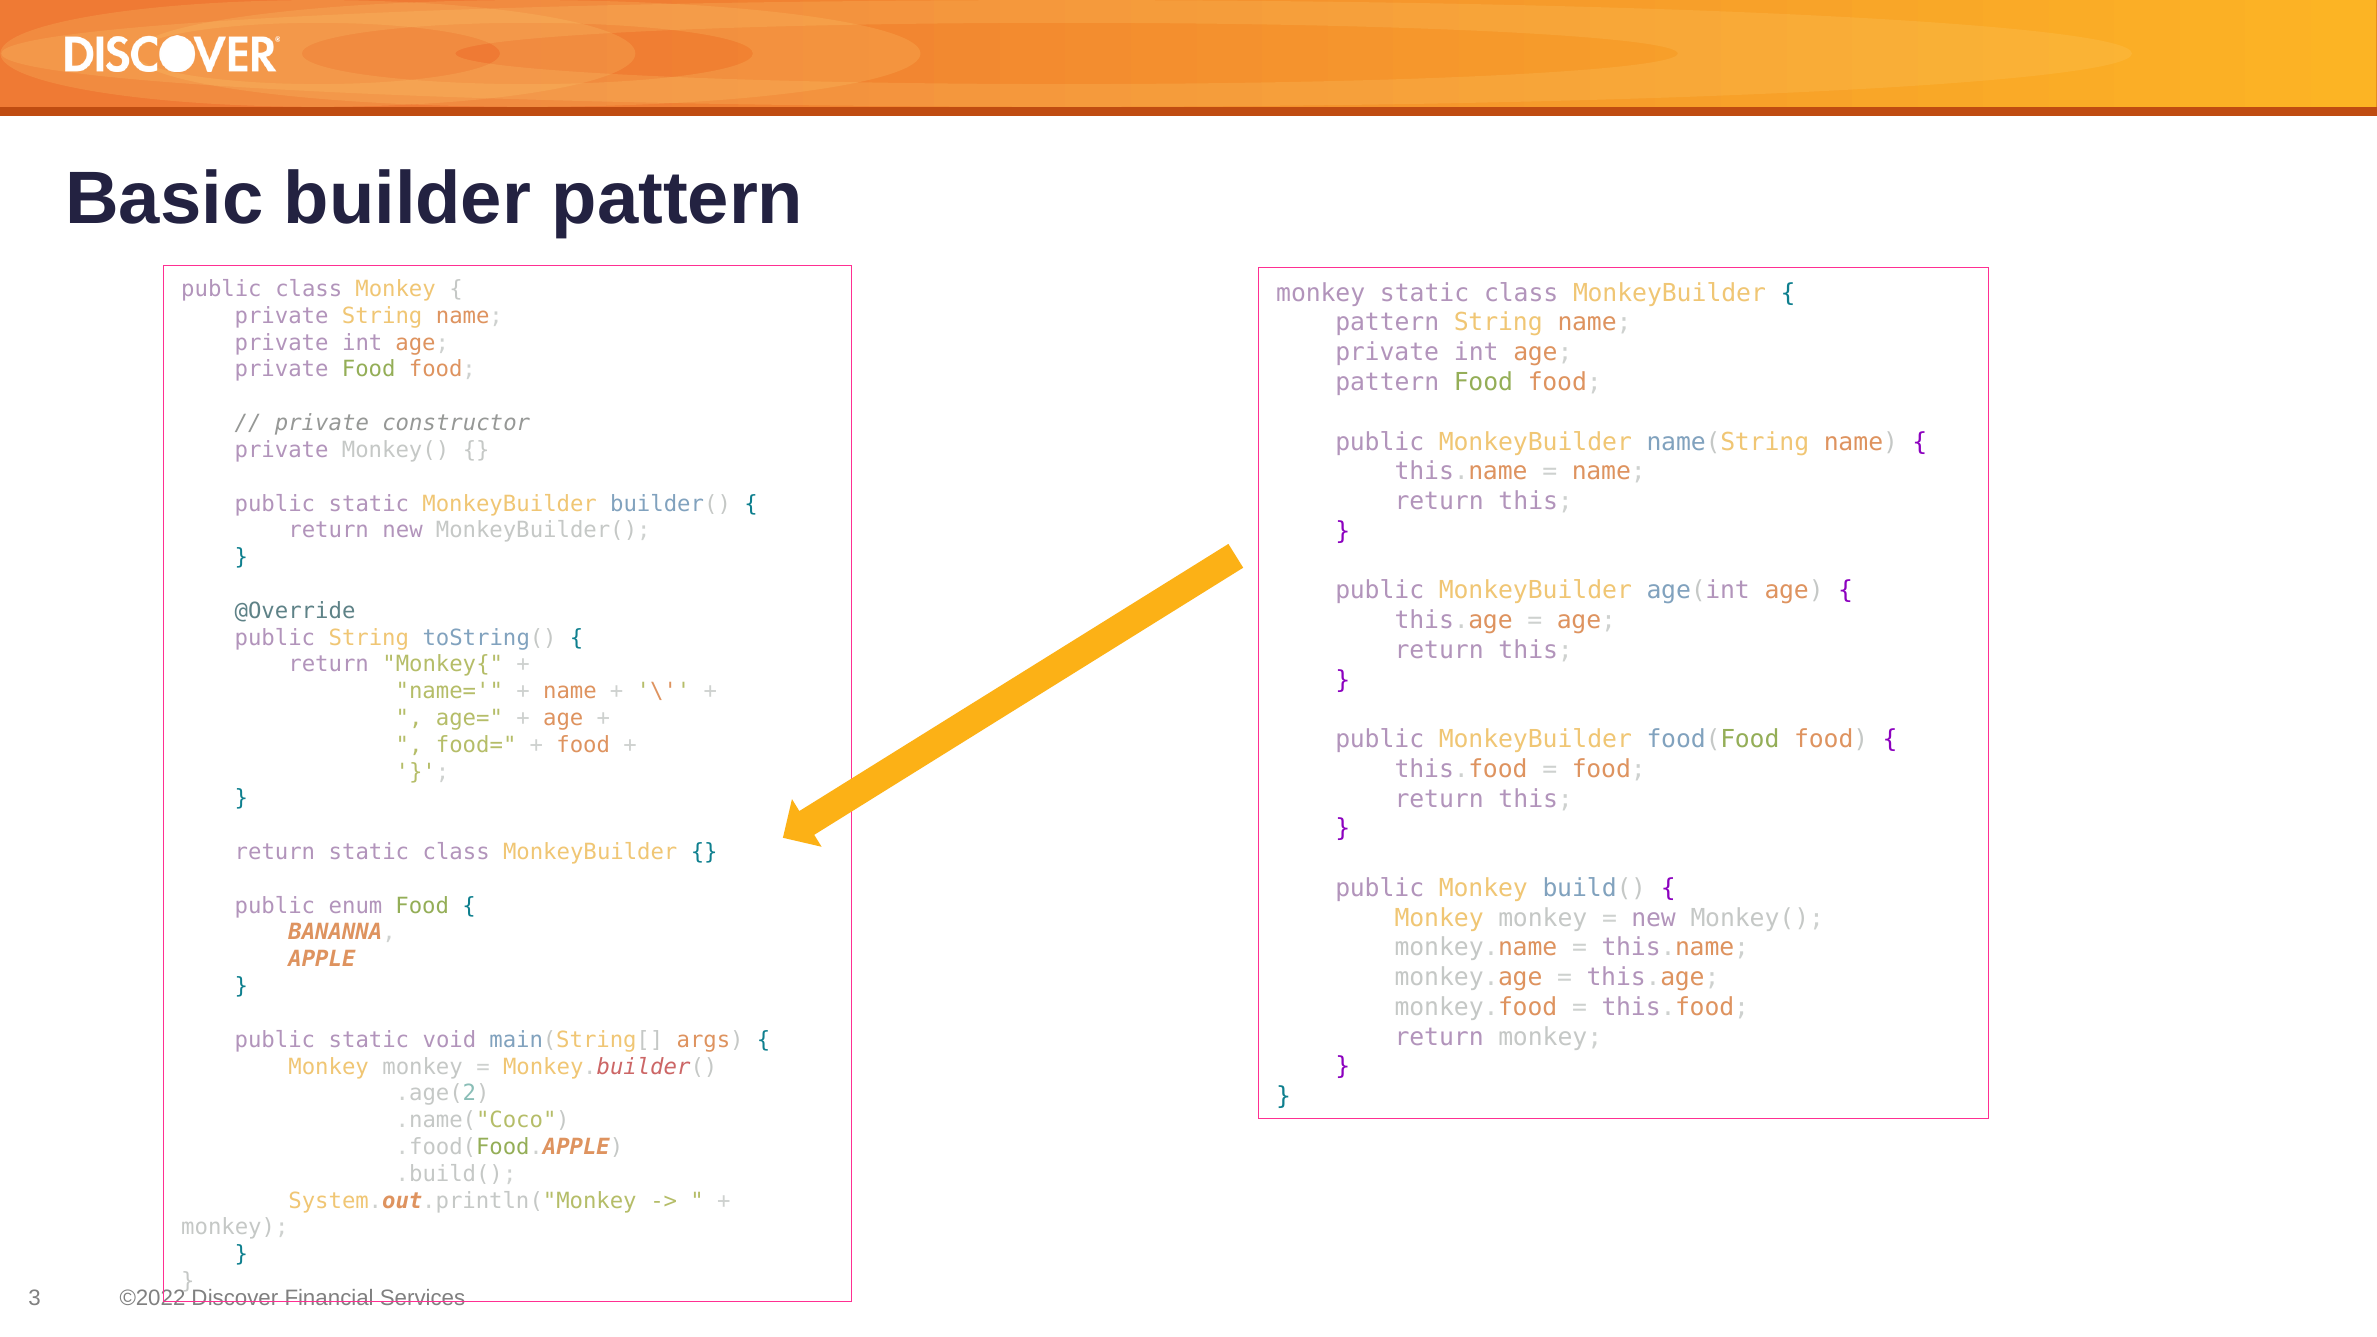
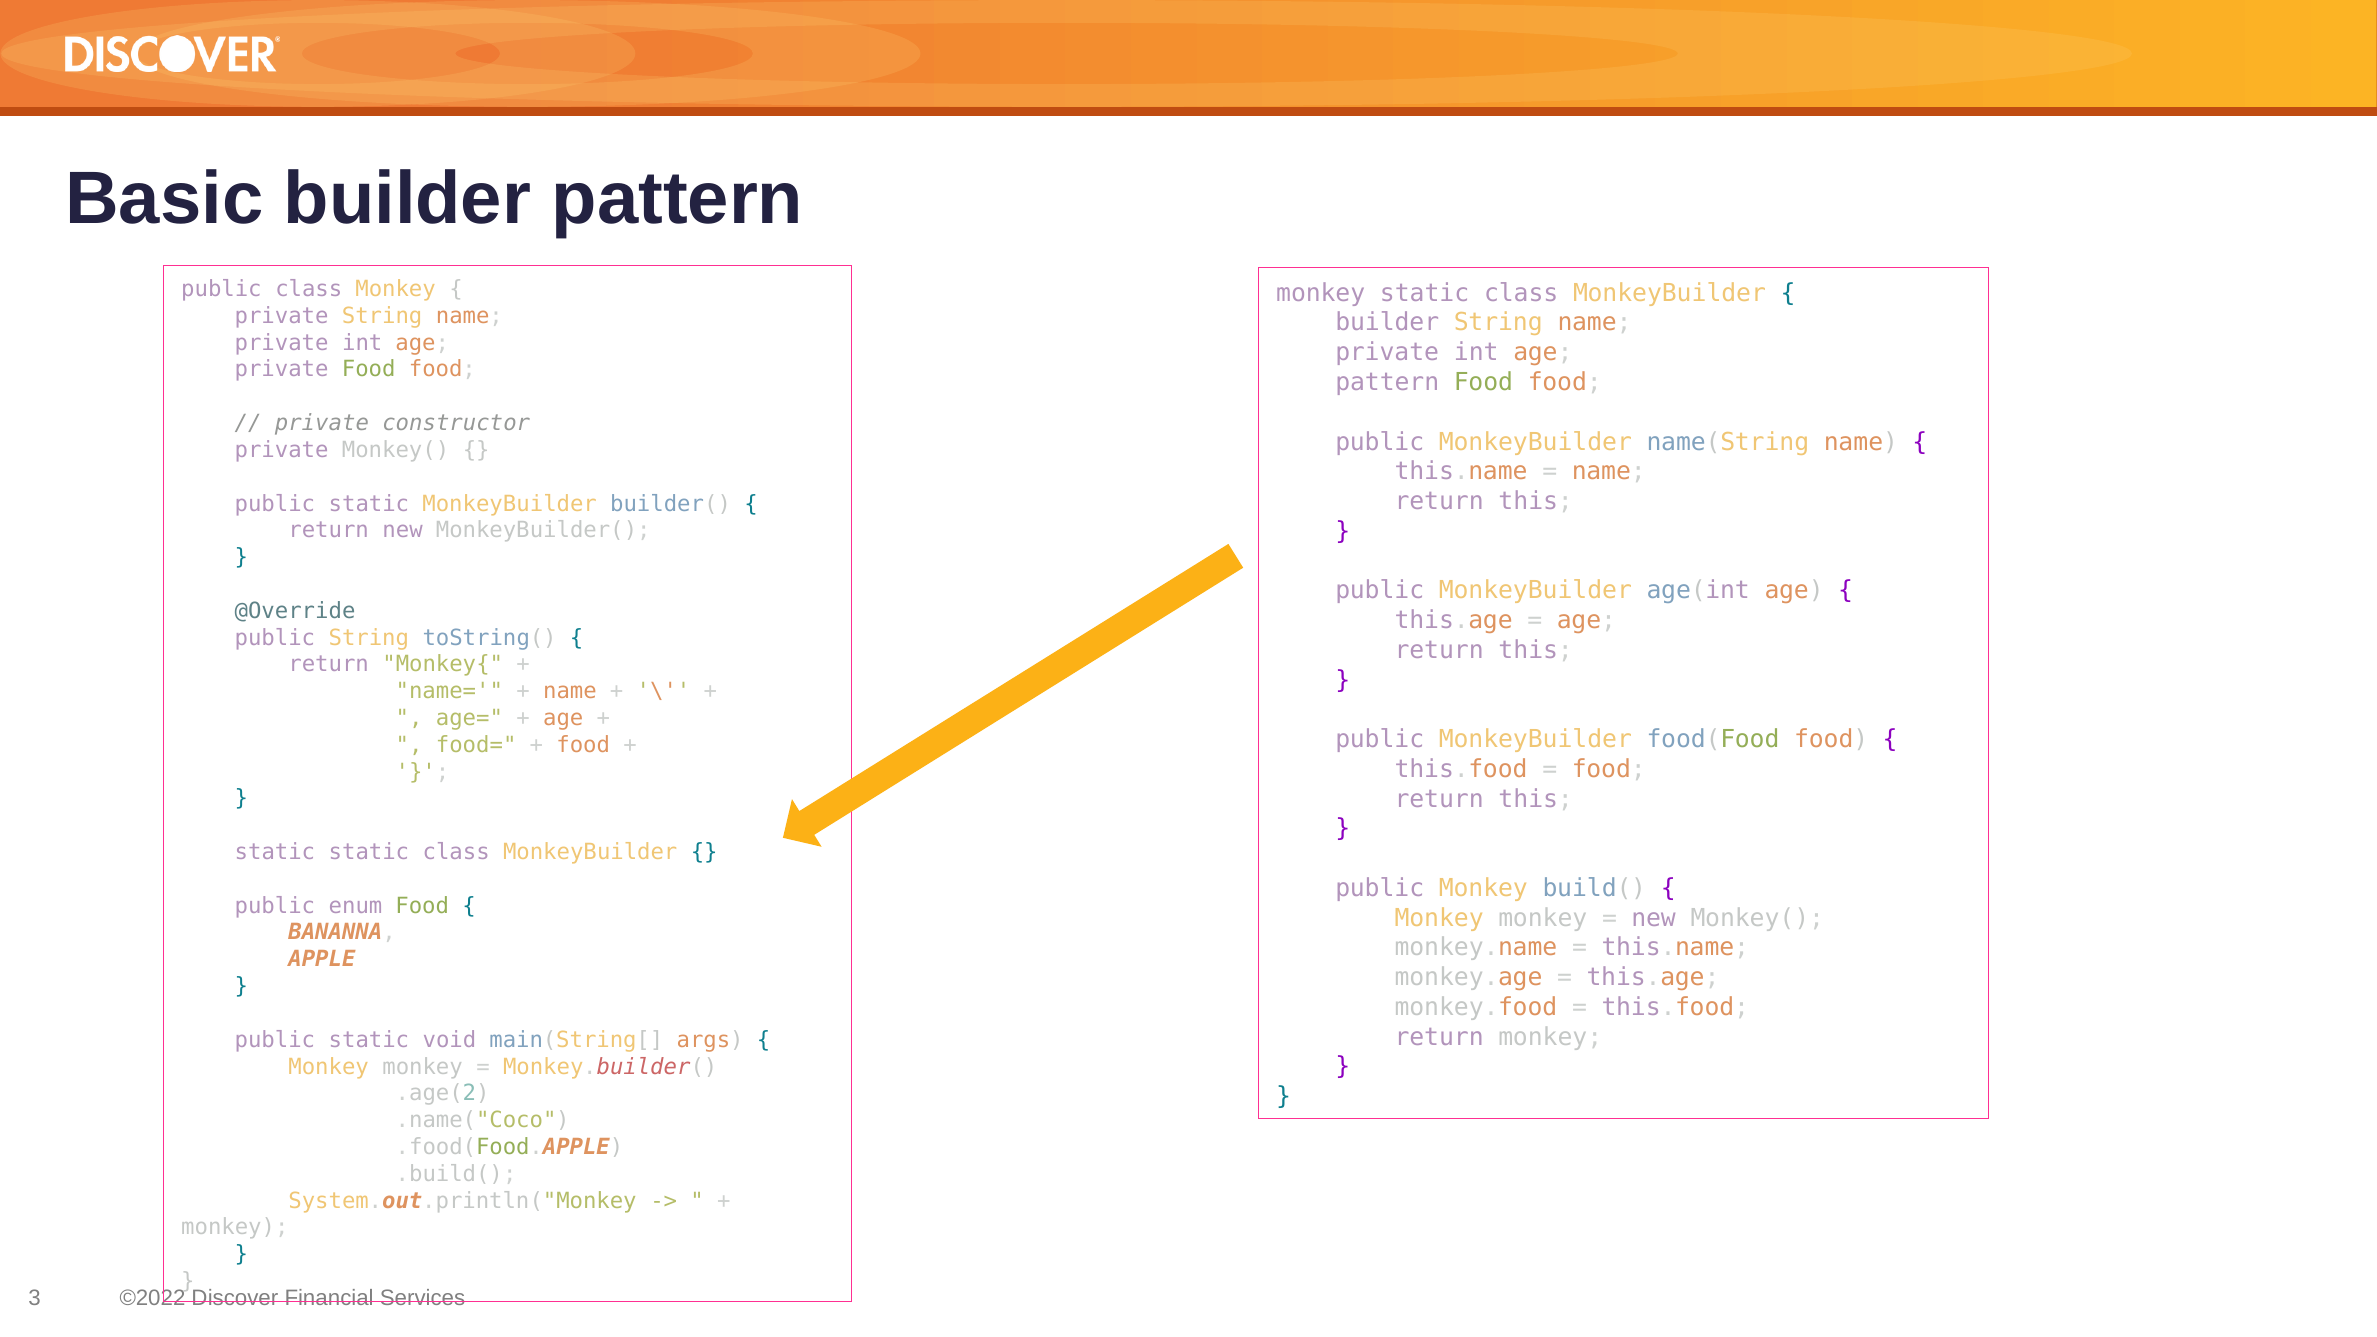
pattern: pattern -> builder (1387, 323)
return: return -> static (275, 852)
